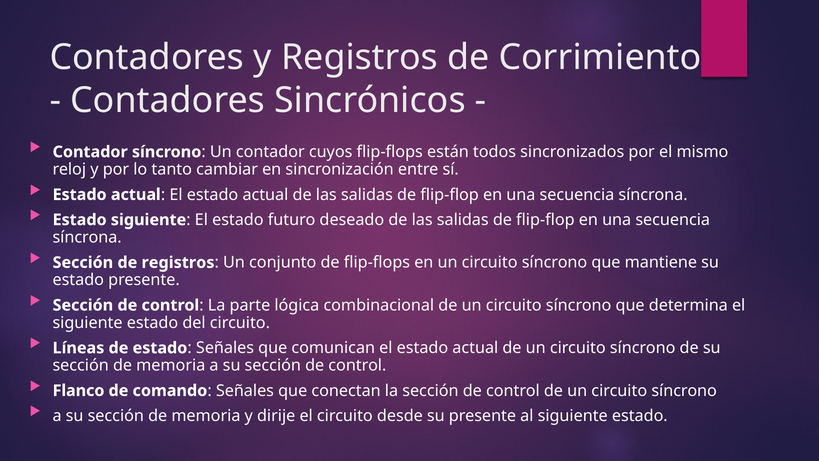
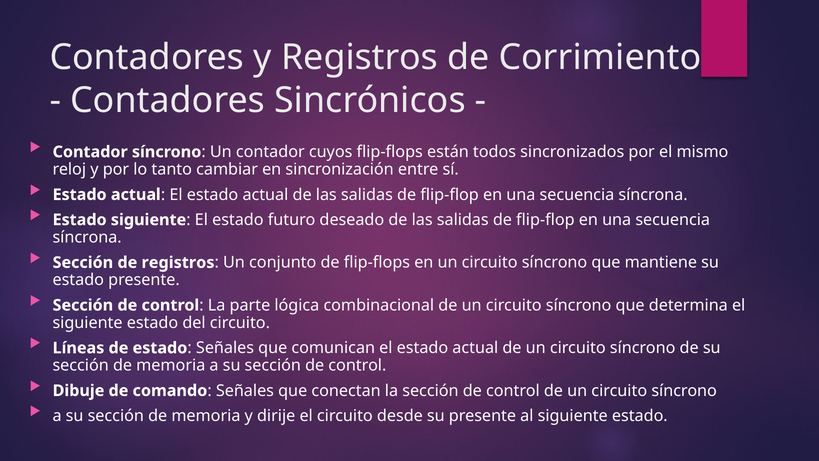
Flanco: Flanco -> Dibuje (78, 390)
